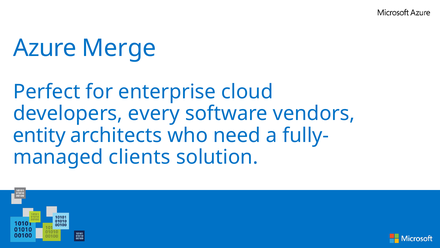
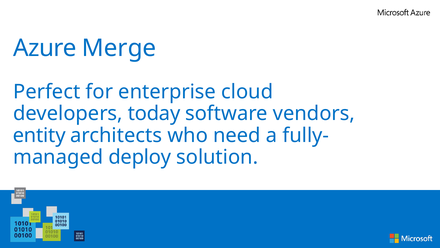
every: every -> today (154, 113)
clients: clients -> deploy (140, 157)
